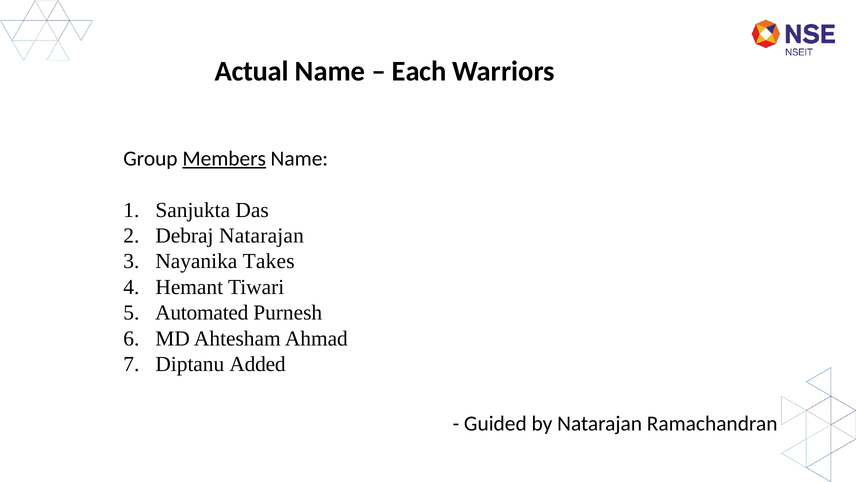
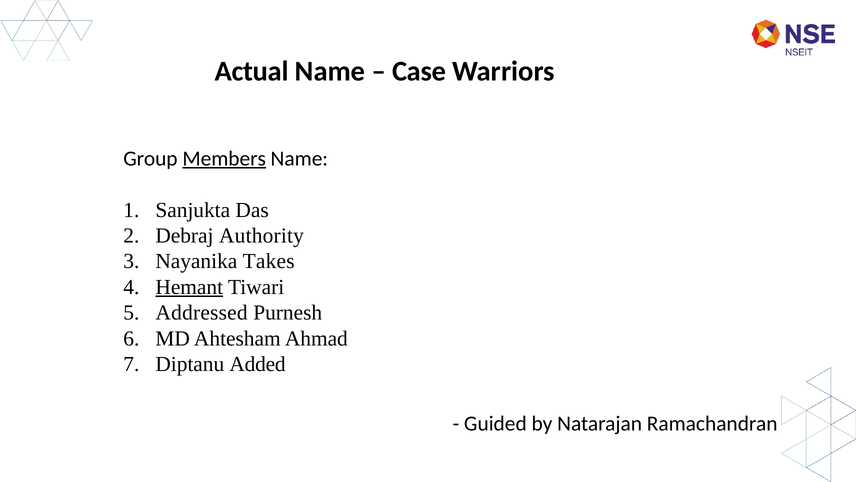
Each: Each -> Case (419, 71)
Debraj Natarajan: Natarajan -> Authority (261, 235)
Hemant underline: none -> present (189, 287)
Automated: Automated -> Addressed (202, 312)
